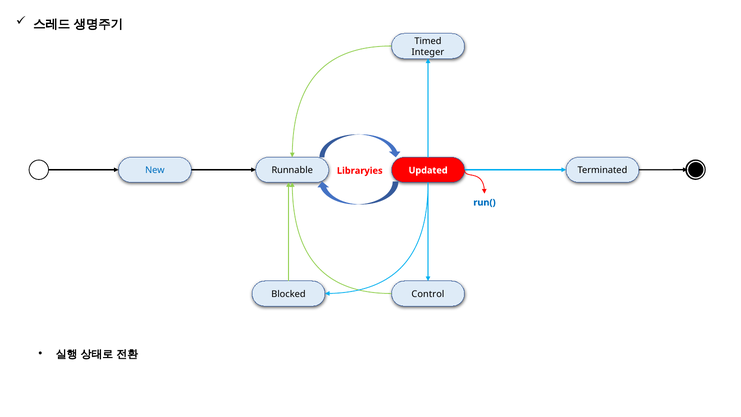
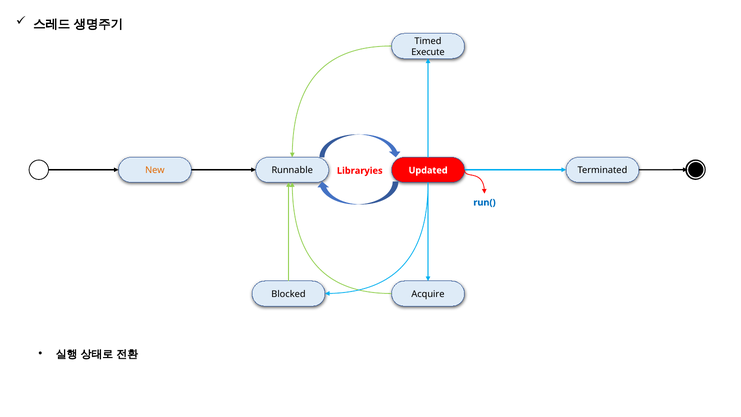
Integer: Integer -> Execute (428, 52)
New colour: blue -> orange (155, 170)
Control: Control -> Acquire (428, 294)
